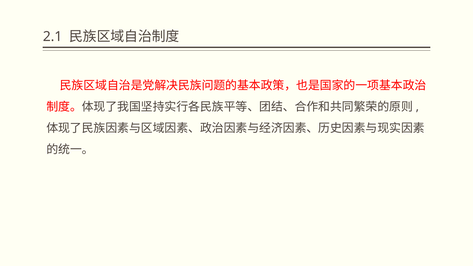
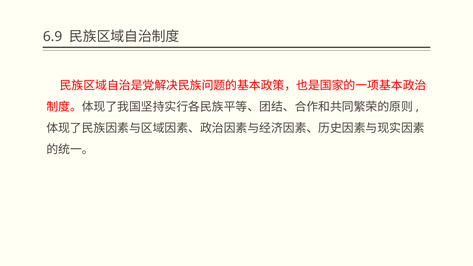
2.1: 2.1 -> 6.9 (53, 37)
